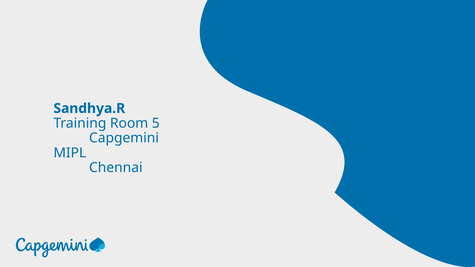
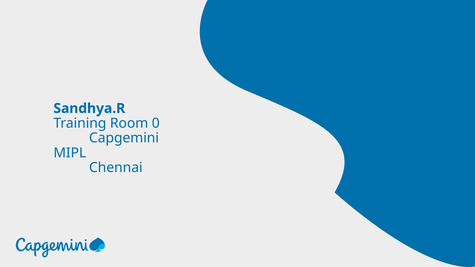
5: 5 -> 0 (156, 123)
